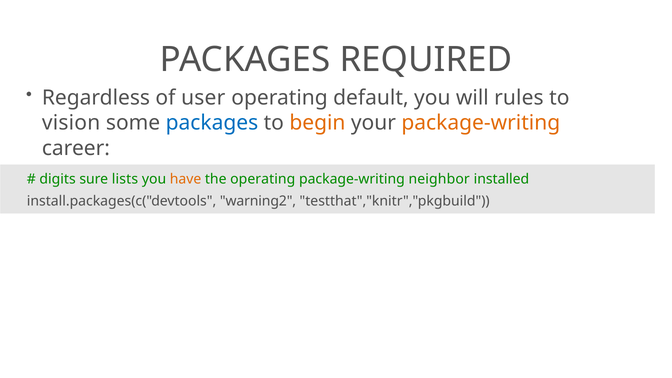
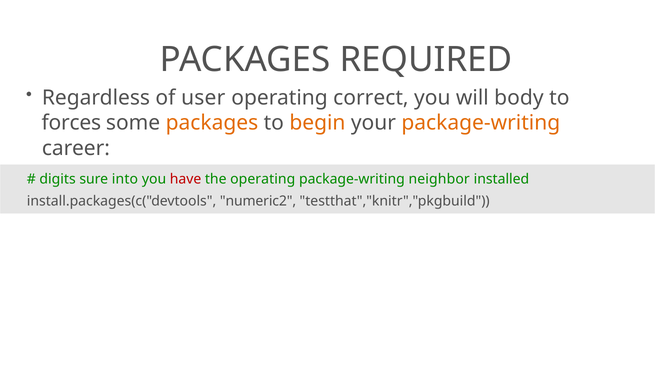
default: default -> correct (371, 98)
rules: rules -> body (519, 98)
vision: vision -> forces (71, 123)
packages colour: blue -> orange (212, 123)
lists: lists -> into (125, 179)
have colour: orange -> red (186, 179)
warning2: warning2 -> numeric2 (258, 201)
